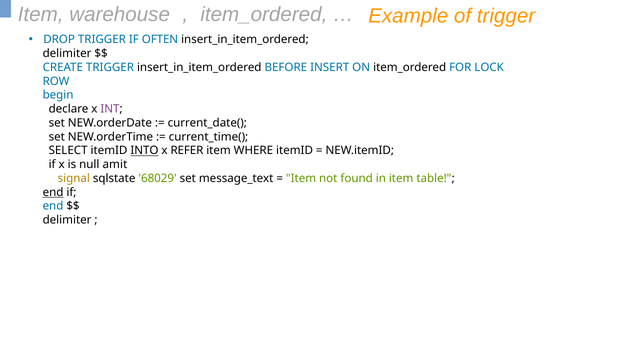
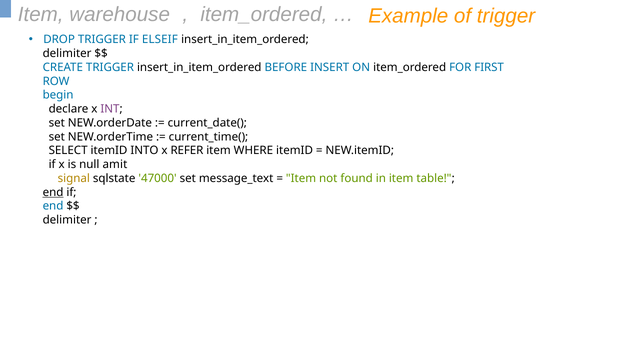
OFTEN: OFTEN -> ELSEIF (160, 40)
LOCK: LOCK -> FIRST (489, 67)
INTO underline: present -> none (144, 151)
68029: 68029 -> 47000 (158, 178)
